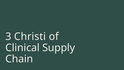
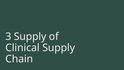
3 Christi: Christi -> Supply (30, 36)
